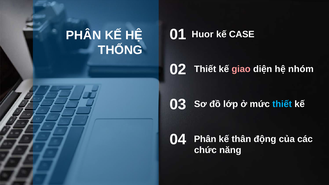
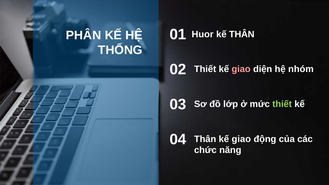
CASE: CASE -> THÂN (242, 34)
thiết colour: light blue -> light green (282, 104)
Phân: Phân -> Thân (205, 139)
thân: thân -> giao (241, 139)
